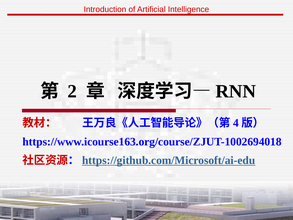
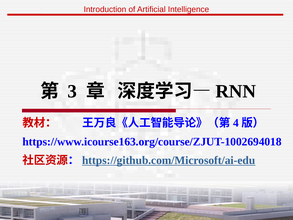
2: 2 -> 3 (72, 91)
